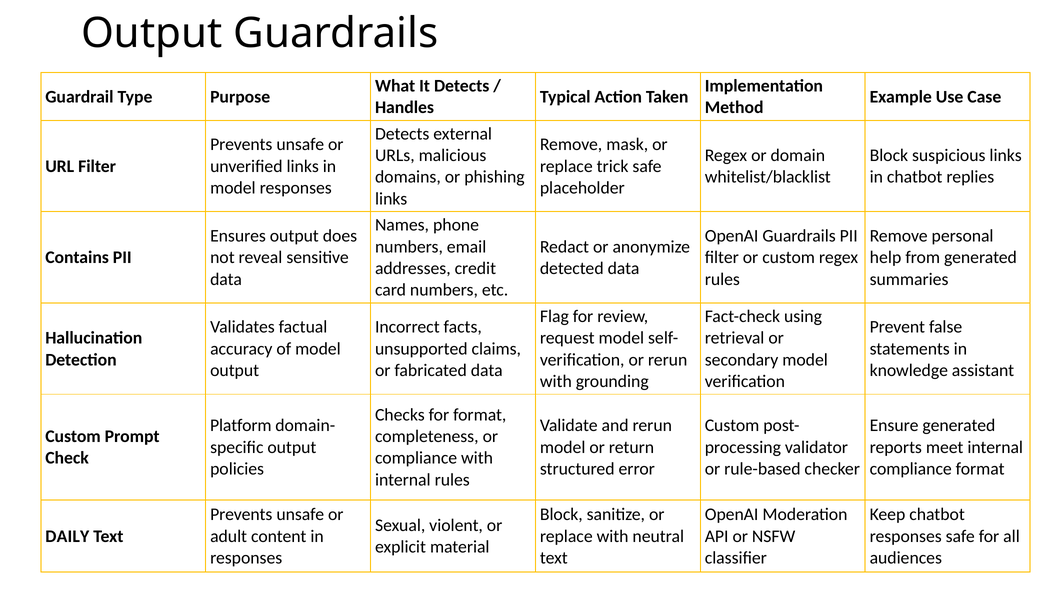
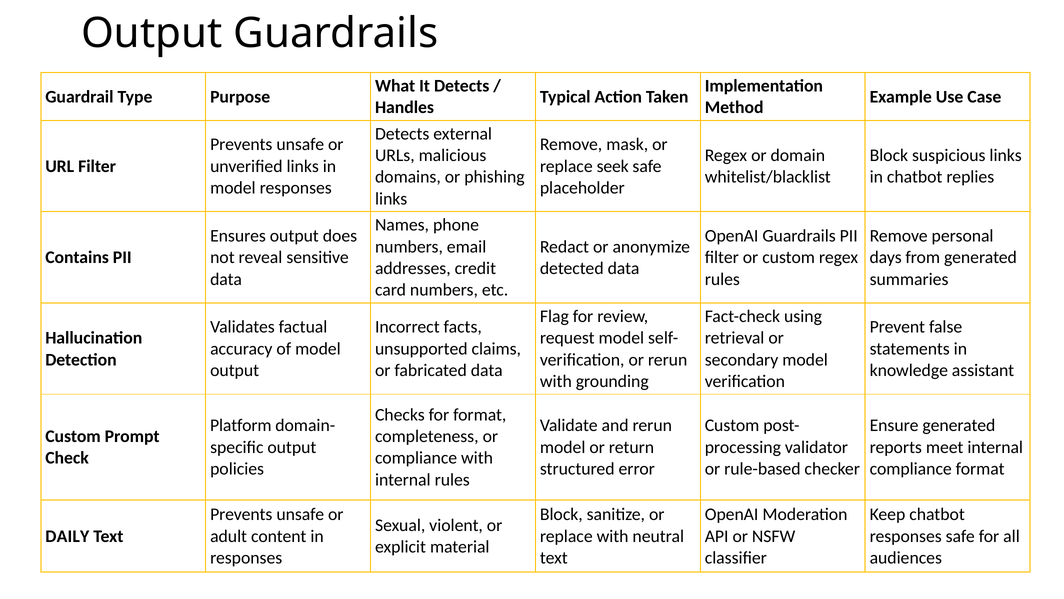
trick: trick -> seek (613, 166)
help: help -> days (886, 257)
